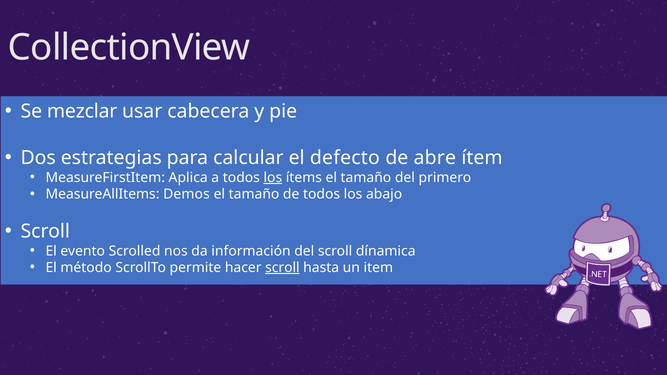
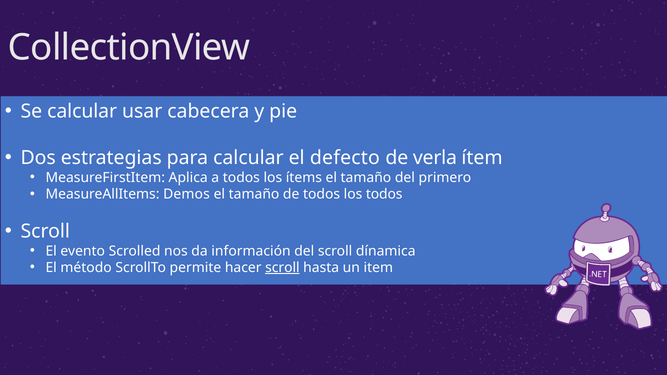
Se mezclar: mezclar -> calcular (82, 111)
abre: abre -> verla (435, 158)
los underline: present -> none (273, 178)
los abajo: abajo -> todos (384, 194)
